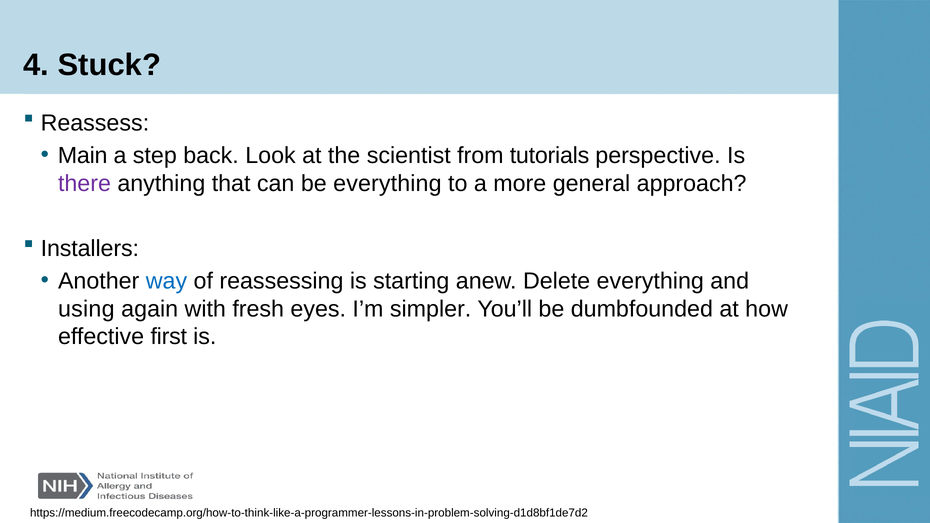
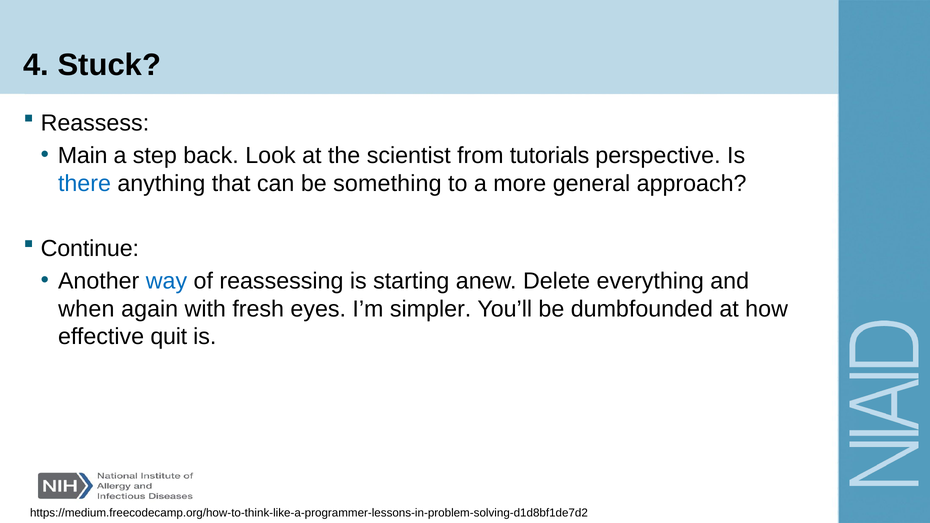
there colour: purple -> blue (84, 183)
be everything: everything -> something (387, 183)
Installers: Installers -> Continue (90, 249)
using: using -> when (86, 309)
first: first -> quit (169, 337)
